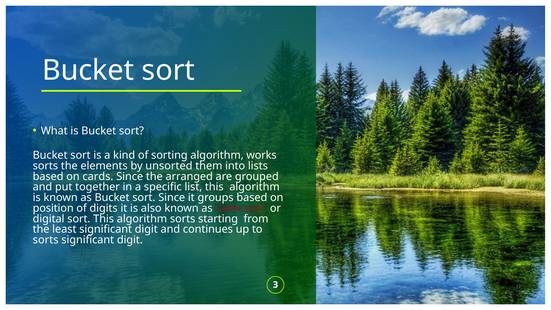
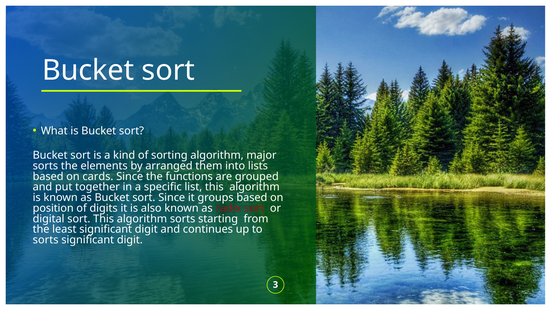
works: works -> major (261, 155)
unsorted: unsorted -> arranged (169, 166)
arranged: arranged -> functions (189, 176)
